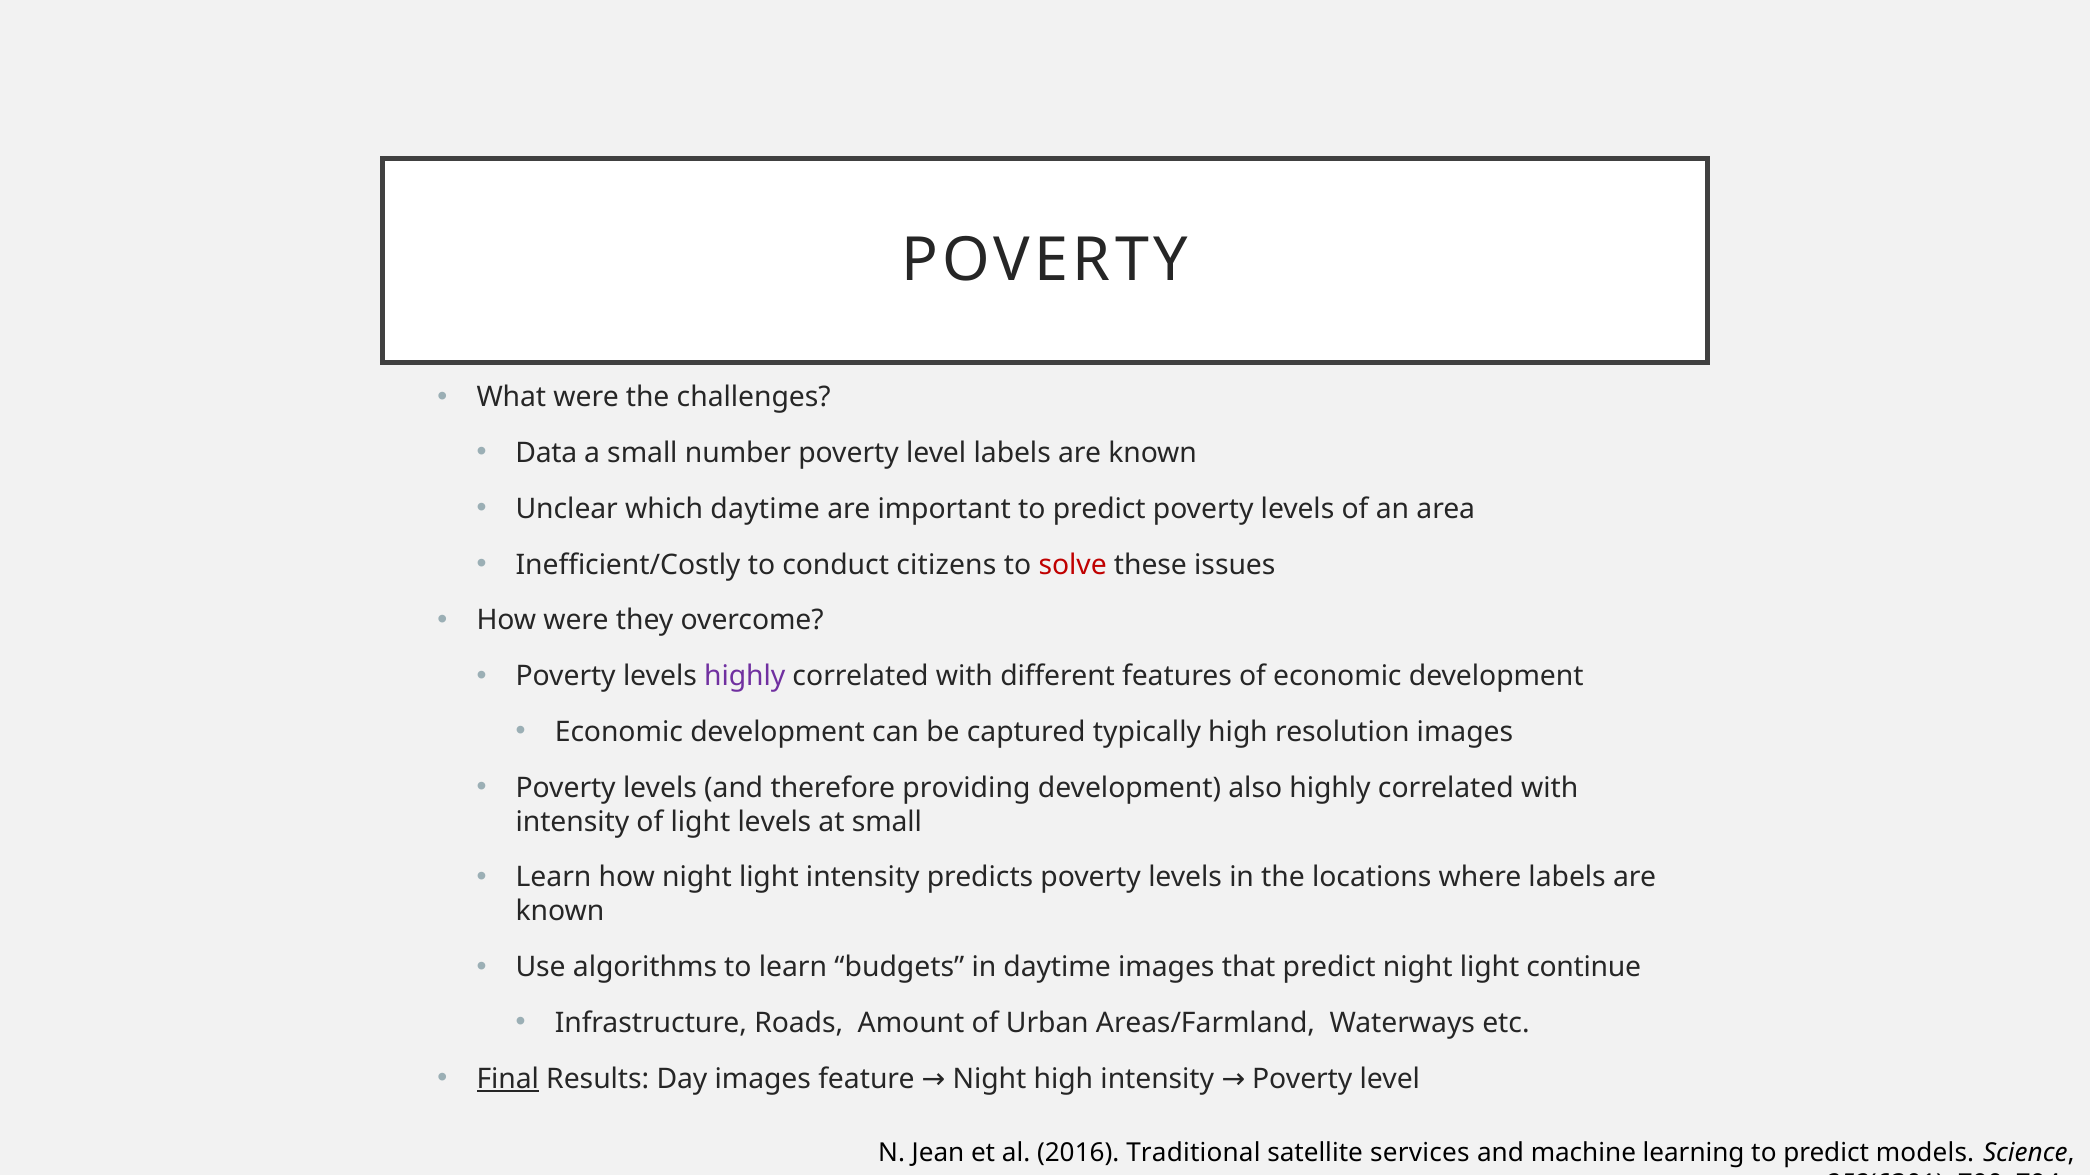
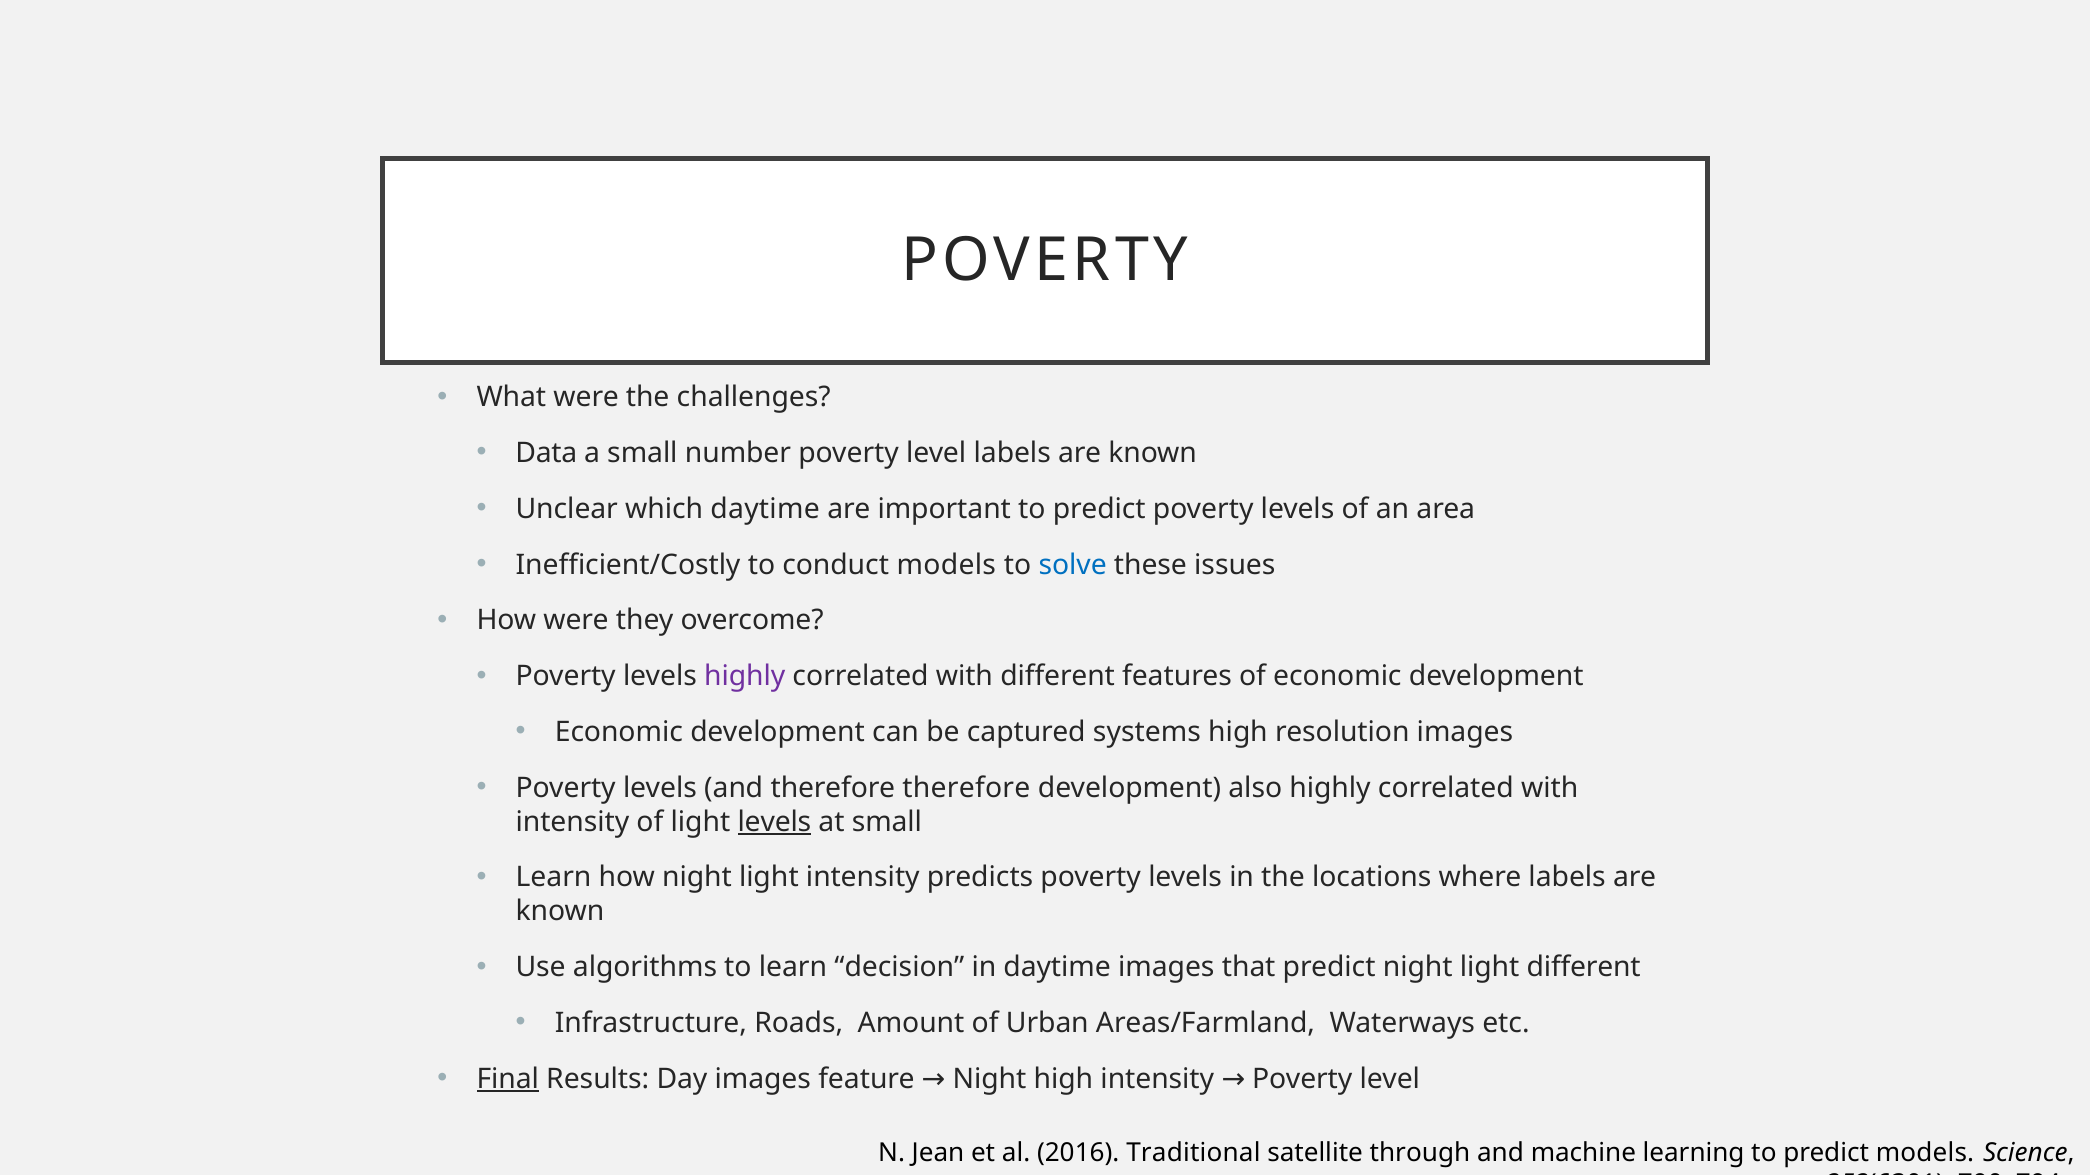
conduct citizens: citizens -> models (946, 565)
solve colour: red -> blue (1073, 565)
typically: typically -> systems (1147, 732)
therefore providing: providing -> therefore (966, 788)
levels underline: none -> present (774, 822)
budgets: budgets -> decision (899, 968)
light continue: continue -> different (1584, 968)
services: services -> through (1420, 1153)
